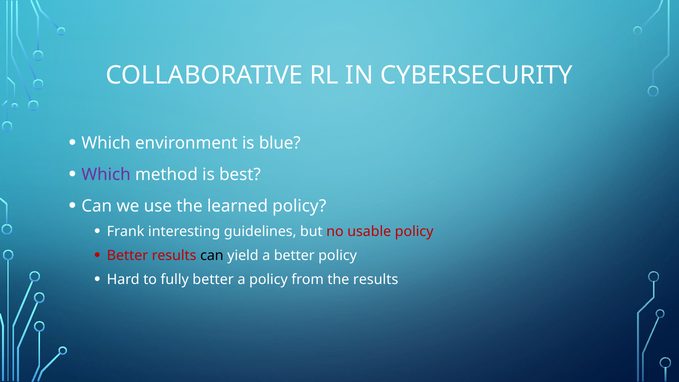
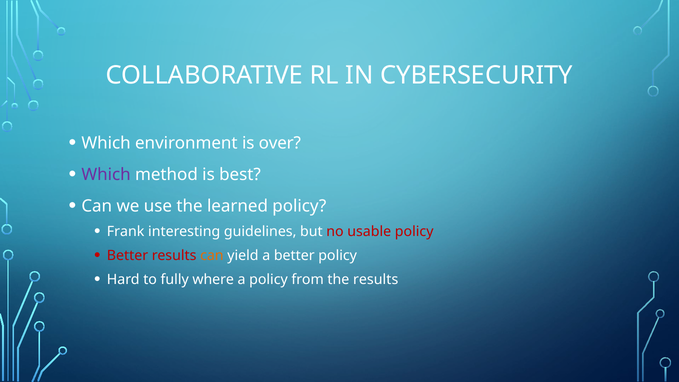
blue: blue -> over (280, 143)
can colour: black -> orange (212, 256)
fully better: better -> where (213, 280)
